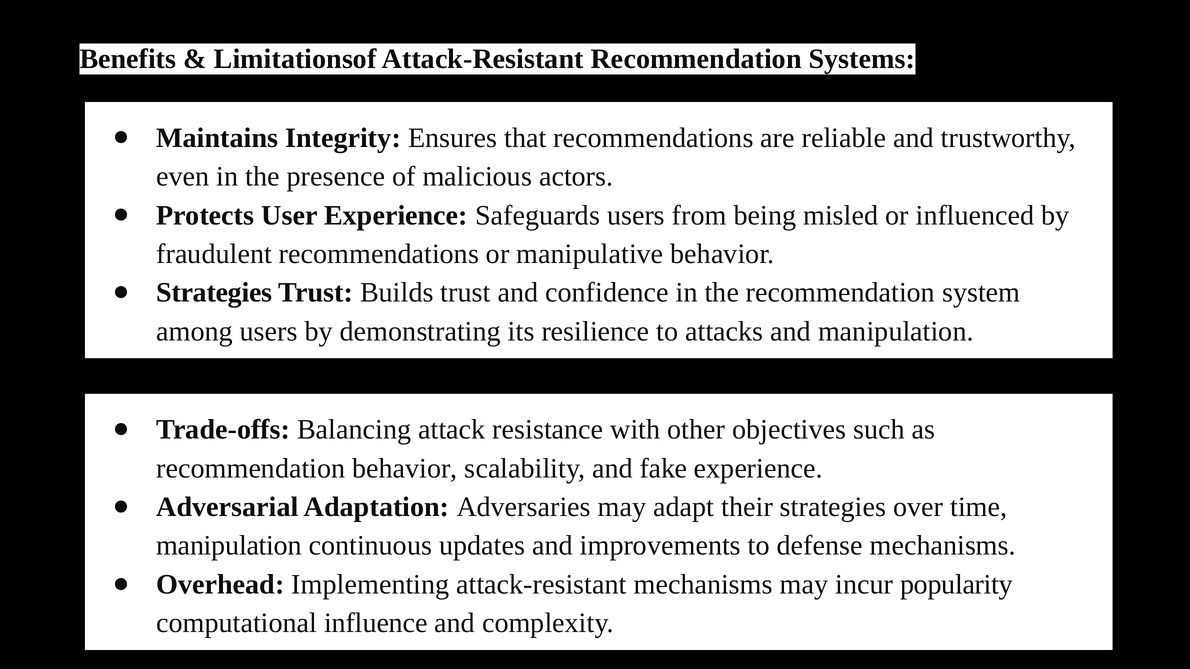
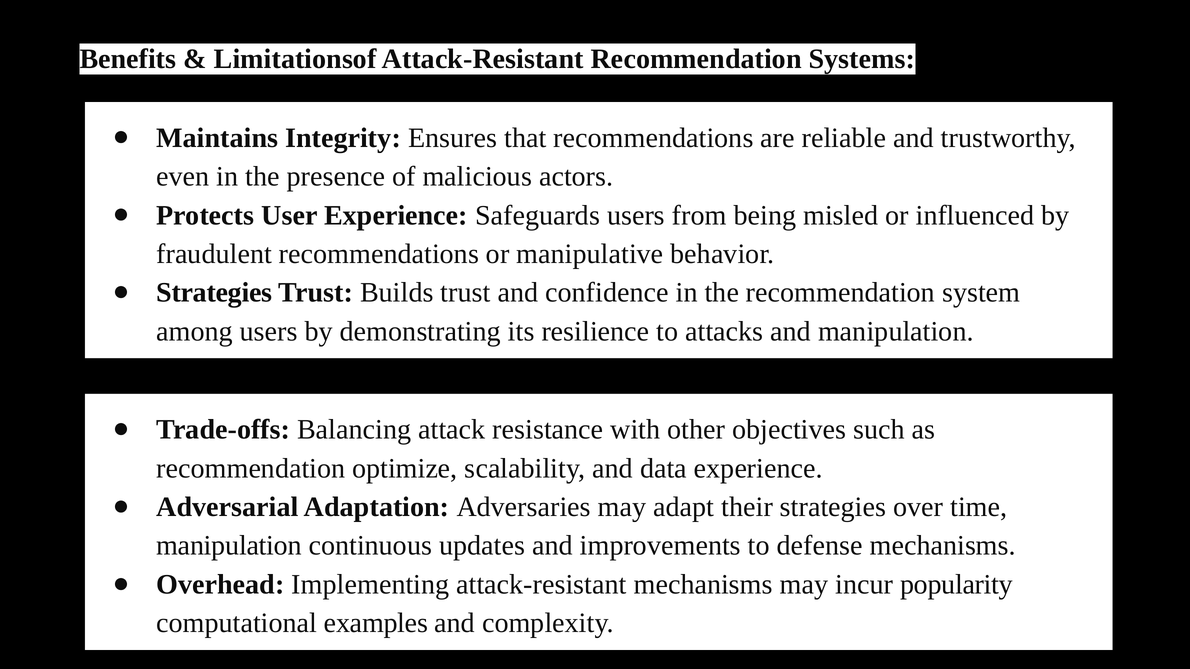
recommendation behavior: behavior -> optimize (405, 469)
fake: fake -> data (663, 469)
influence: influence -> examples (376, 624)
